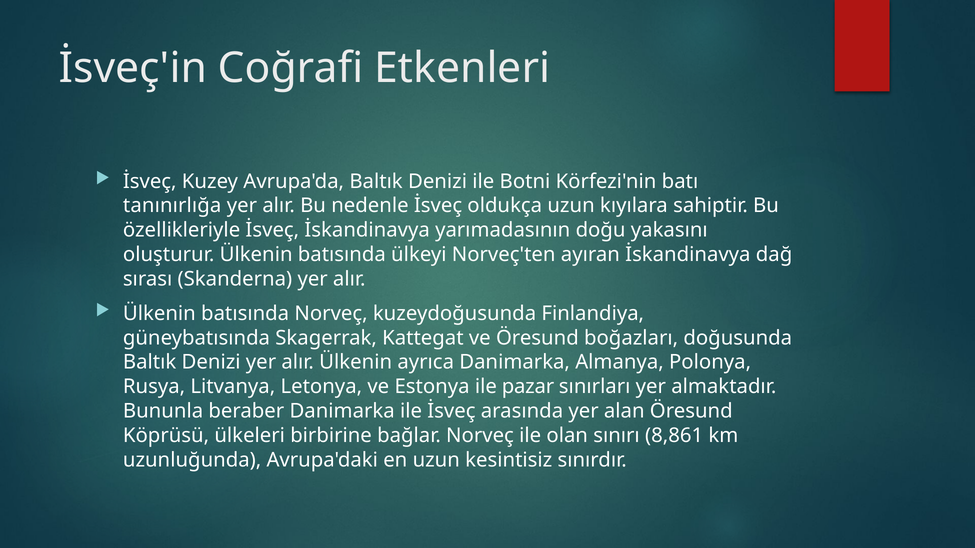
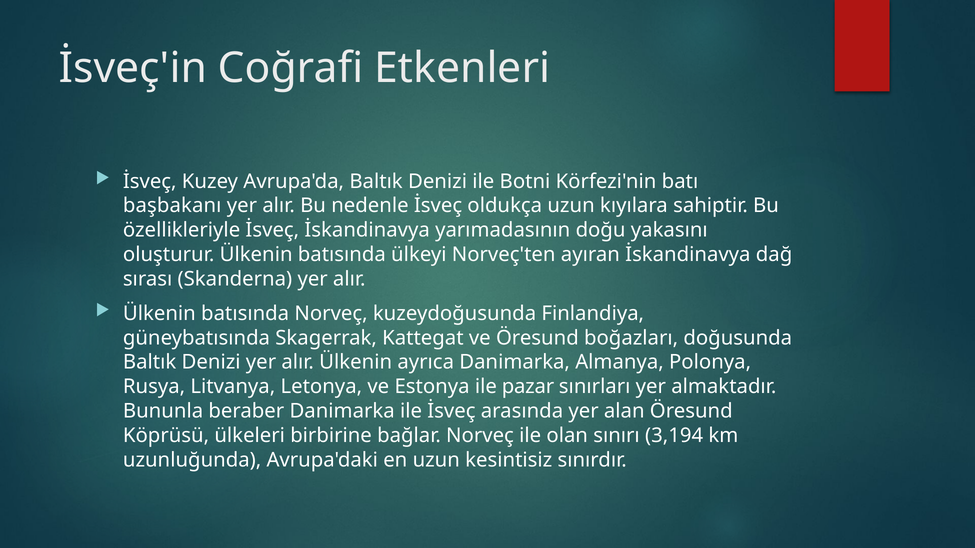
tanınırlığa: tanınırlığa -> başbakanı (172, 206)
8,861: 8,861 -> 3,194 (674, 436)
